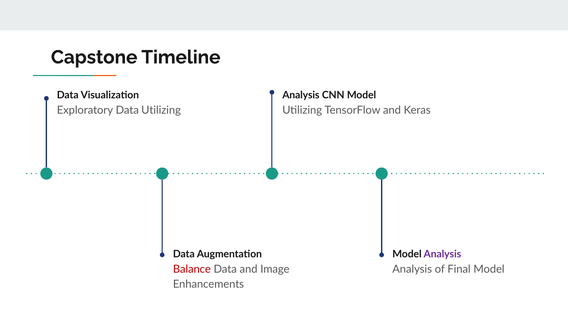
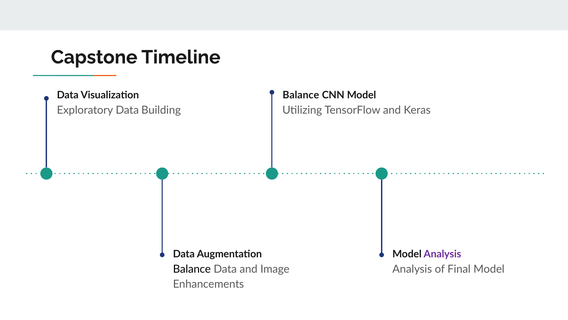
Analysis: Analysis -> Balance (301, 95)
Data Utilizing: Utilizing -> Building (161, 110)
Balance colour: red -> black (192, 269)
